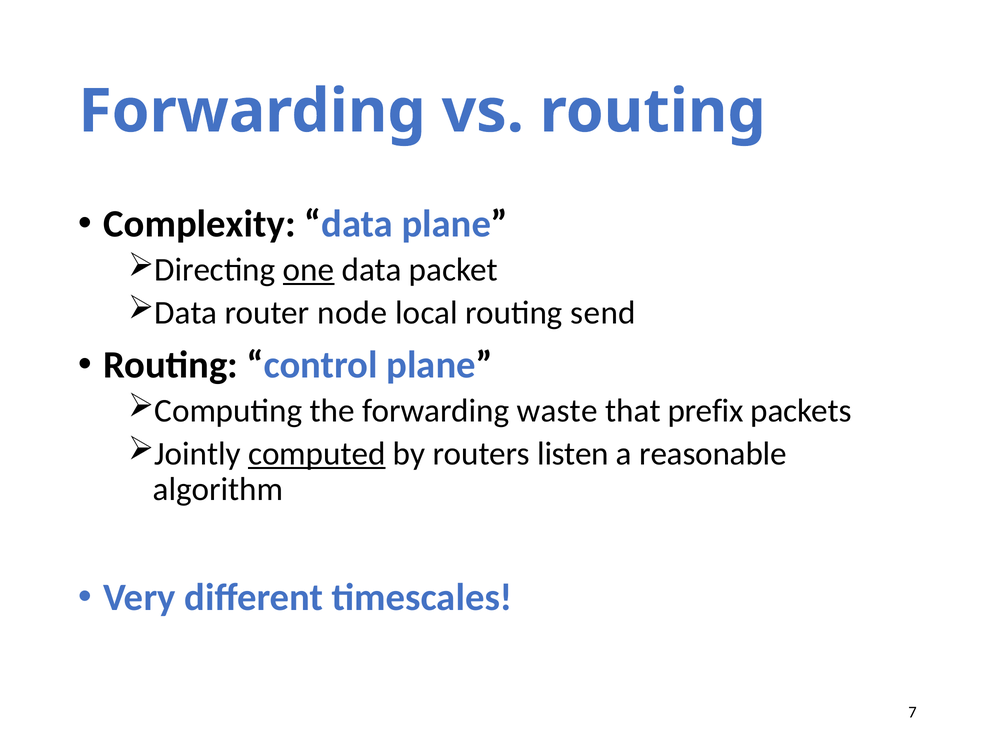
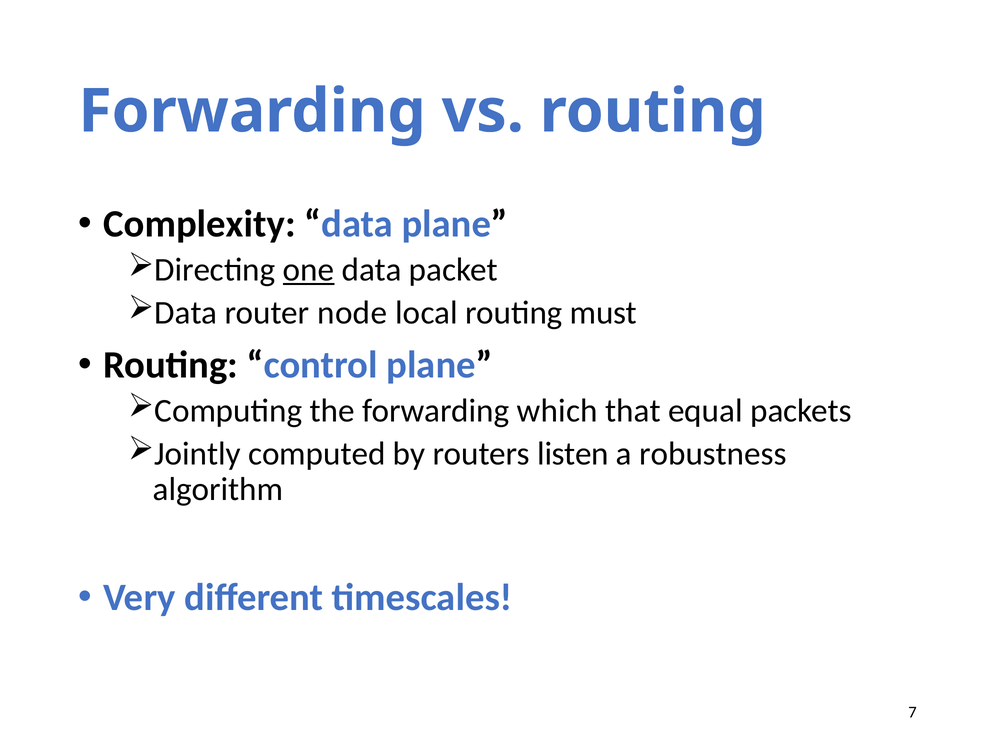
send: send -> must (603, 313)
waste: waste -> which (557, 411)
prefix: prefix -> equal (705, 411)
computed underline: present -> none (317, 454)
reasonable: reasonable -> robustness (713, 454)
